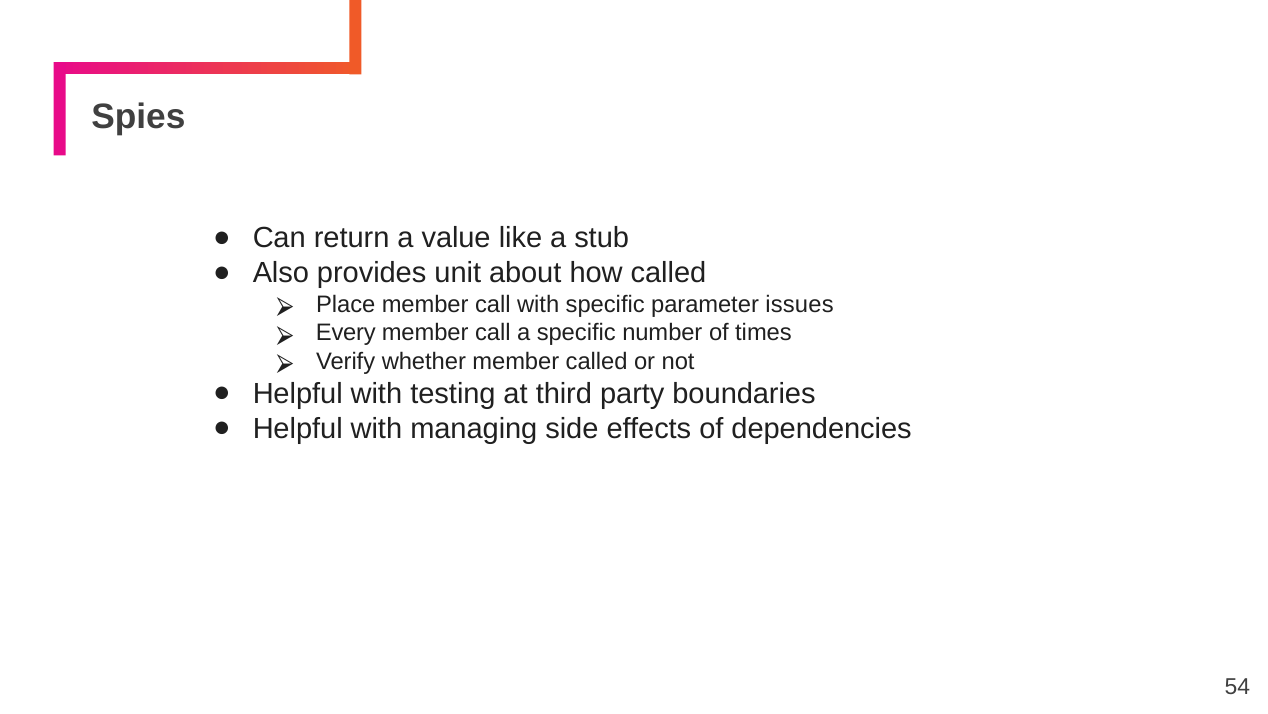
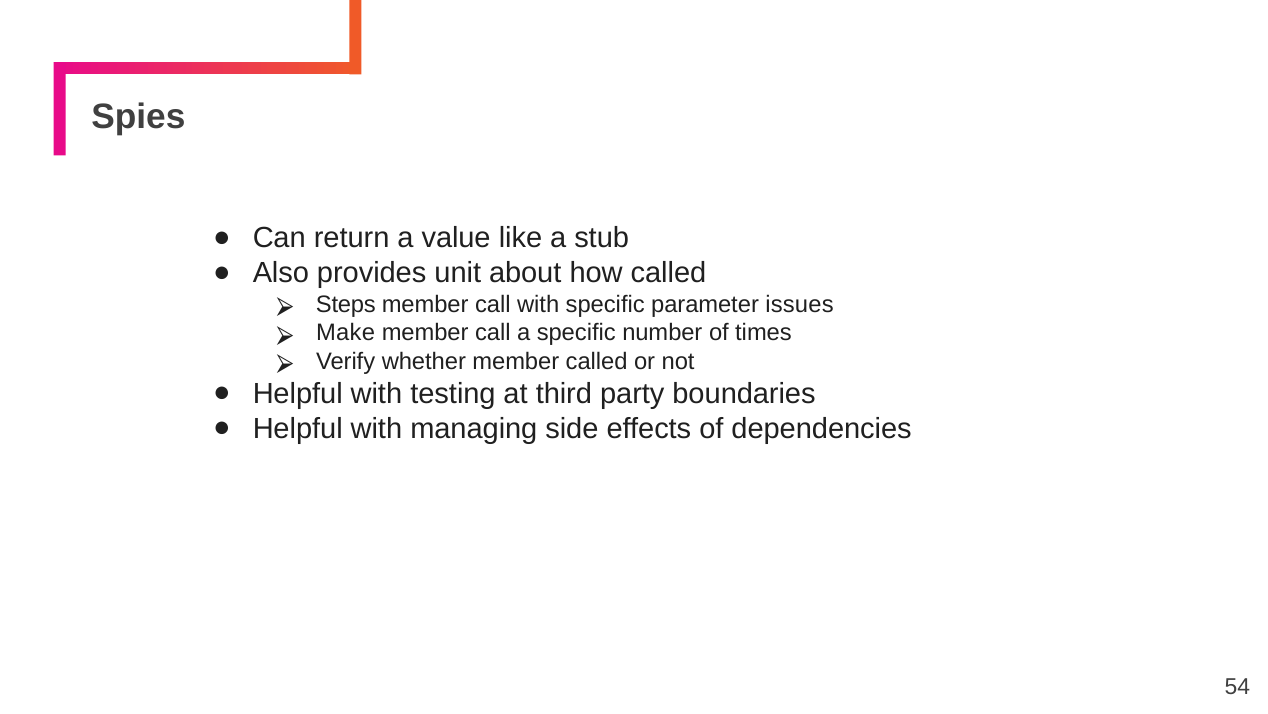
Place: Place -> Steps (346, 304)
Every: Every -> Make (346, 333)
